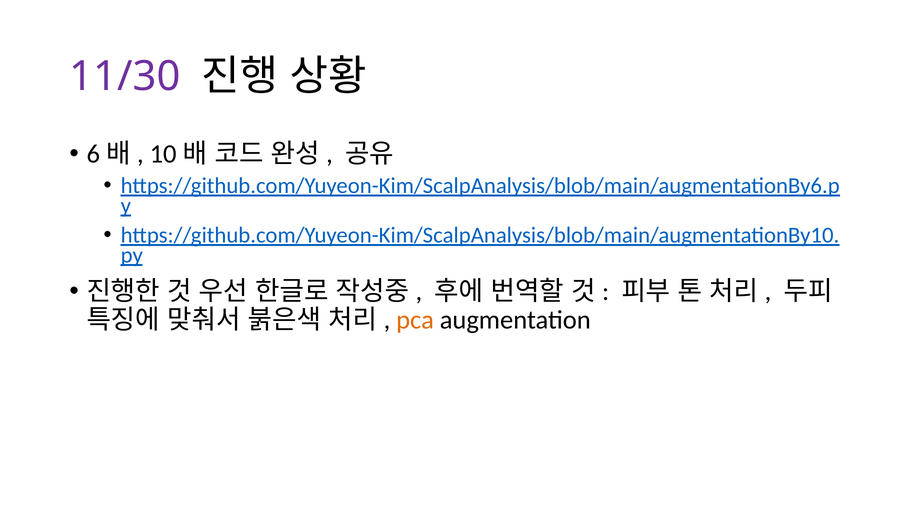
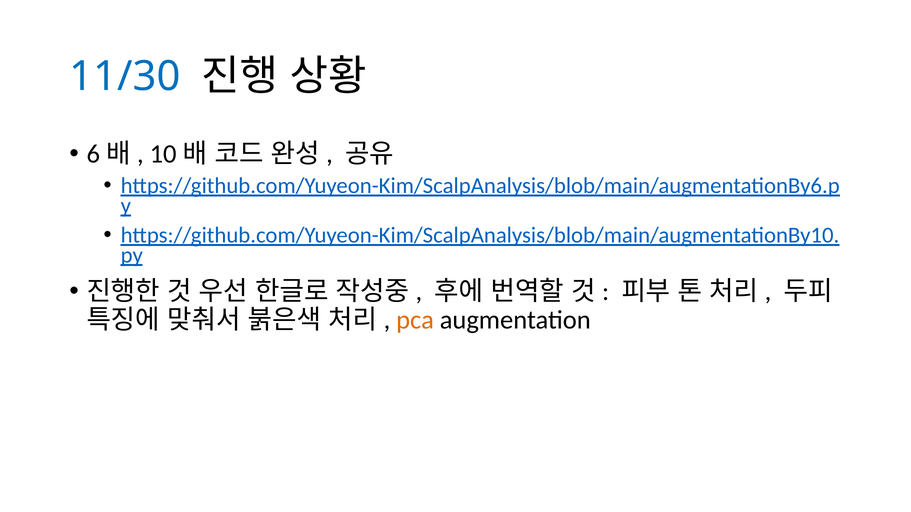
11/30 colour: purple -> blue (125, 77)
